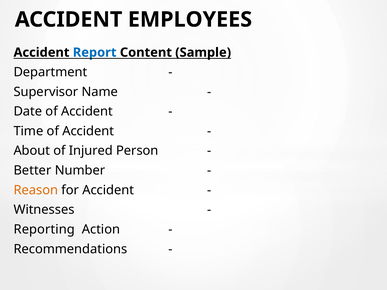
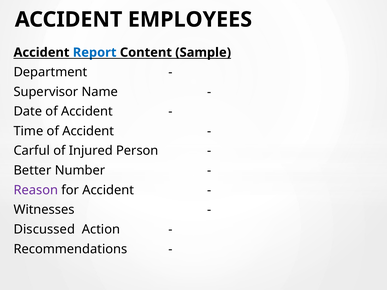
About: About -> Carful (32, 151)
Reason colour: orange -> purple (36, 190)
Reporting: Reporting -> Discussed (44, 230)
